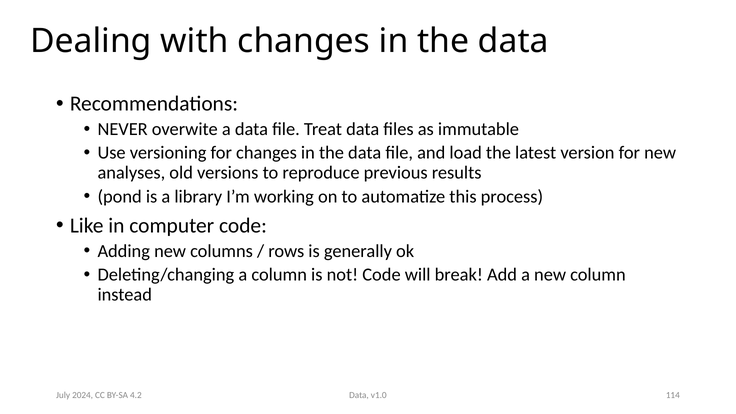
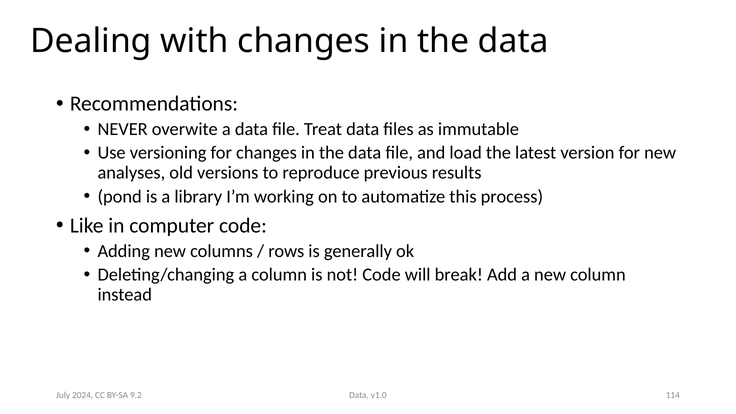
4.2: 4.2 -> 9.2 (136, 395)
